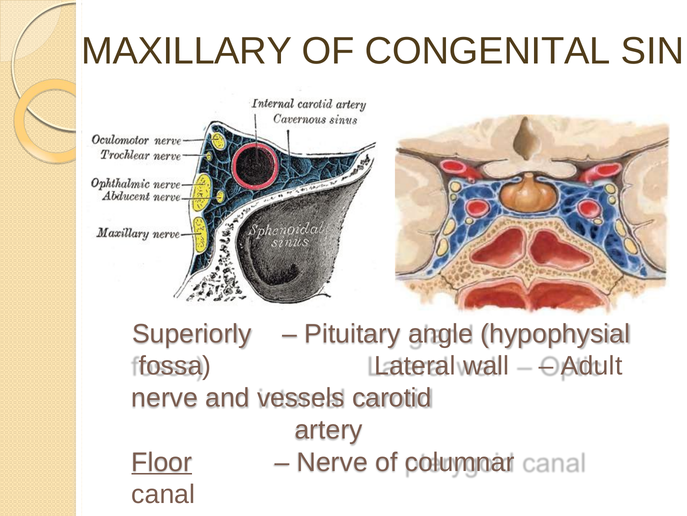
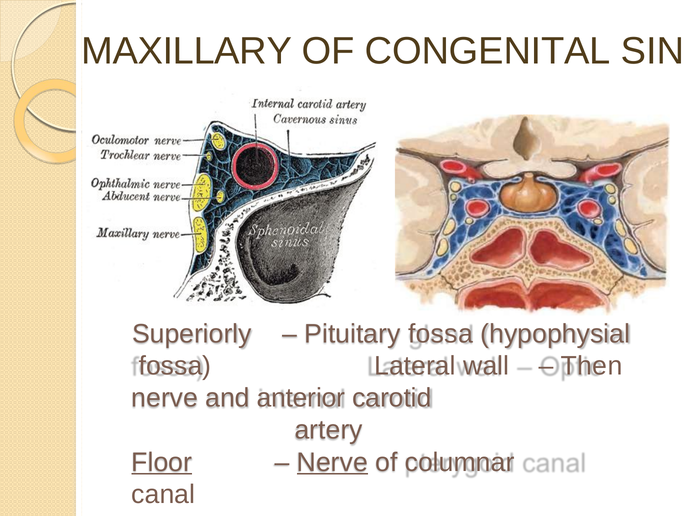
Pituitary angle: angle -> fossa (441, 333)
Adult: Adult -> Then (592, 365)
vessels: vessels -> anterior (301, 397)
Nerve underline: none -> present (332, 462)
